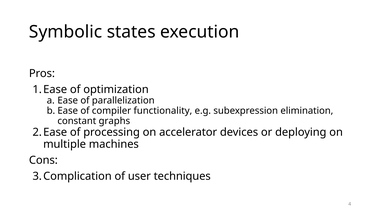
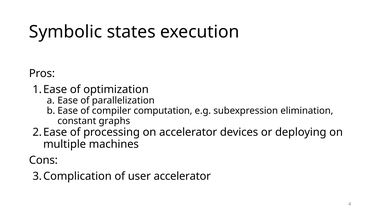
functionality: functionality -> computation (163, 111)
user techniques: techniques -> accelerator (182, 176)
